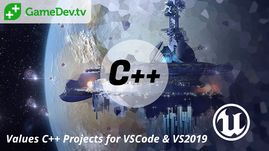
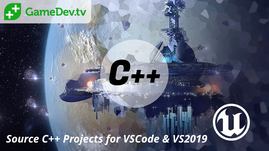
Values: Values -> Source (23, 139)
